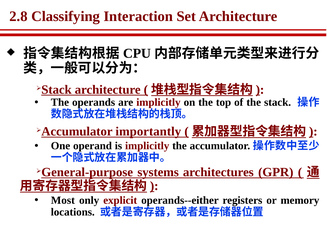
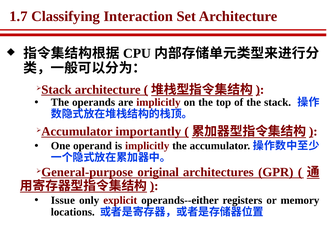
2.8: 2.8 -> 1.7 (19, 16)
systems: systems -> original (158, 172)
Most: Most -> Issue (63, 201)
